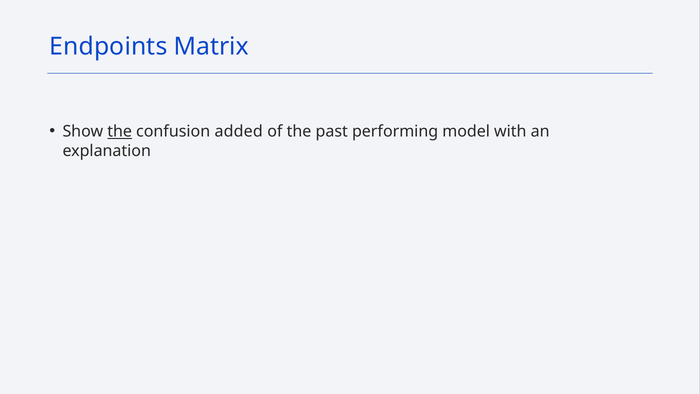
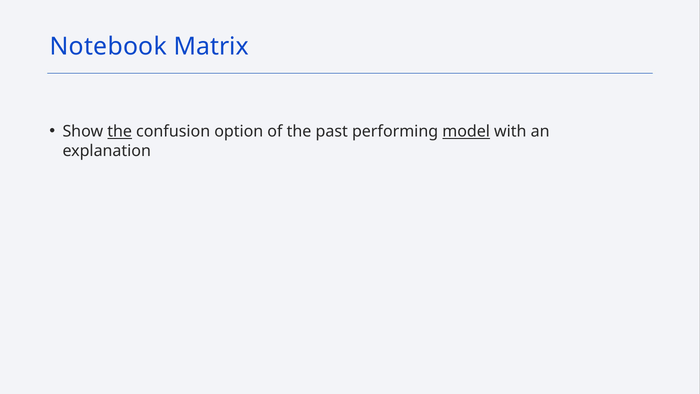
Endpoints: Endpoints -> Notebook (108, 47)
added: added -> option (239, 131)
model underline: none -> present (466, 131)
